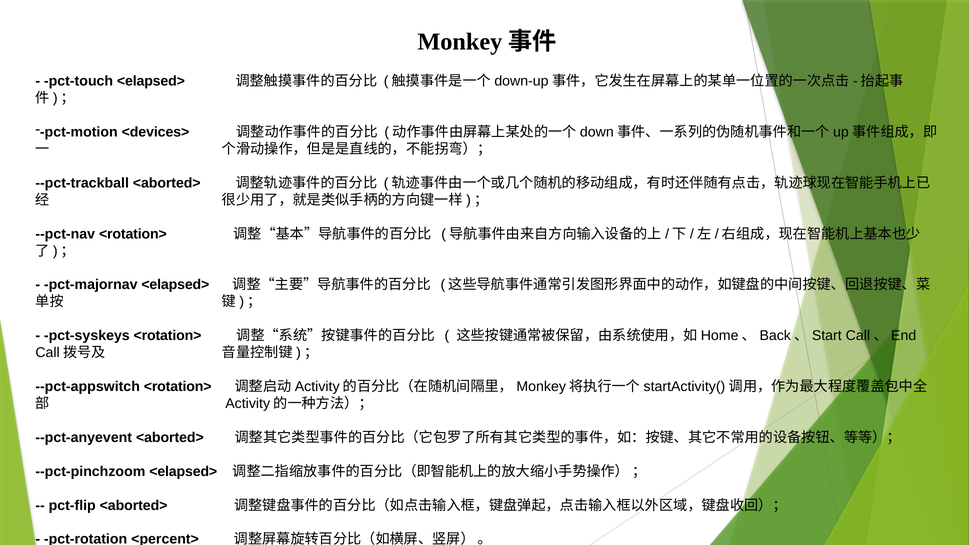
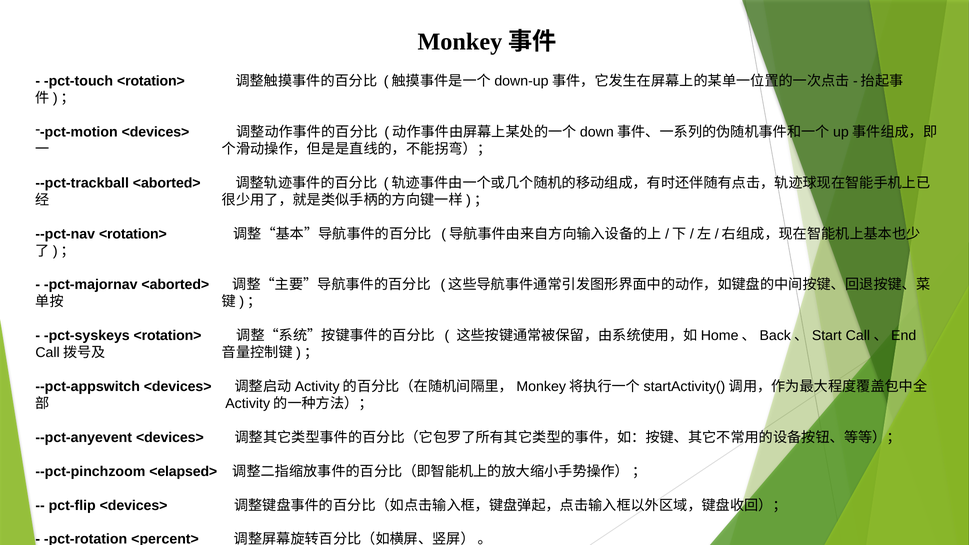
pct-touch <elapsed>: <elapsed> -> <rotation> (151, 81)
pct-majornav <elapsed>: <elapsed> -> <aborted> (175, 285)
--pct-appswitch <rotation>: <rotation> -> <devices> (178, 387)
--pct-anyevent <aborted>: <aborted> -> <devices> (170, 438)
pct-flip <aborted>: <aborted> -> <devices> (134, 505)
